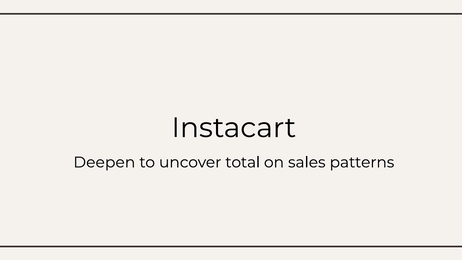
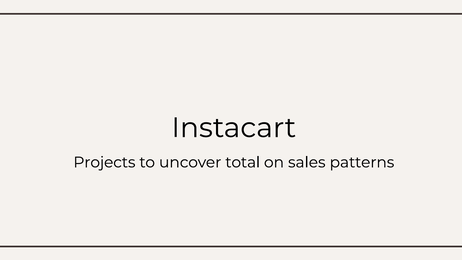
Deepen: Deepen -> Projects (104, 162)
